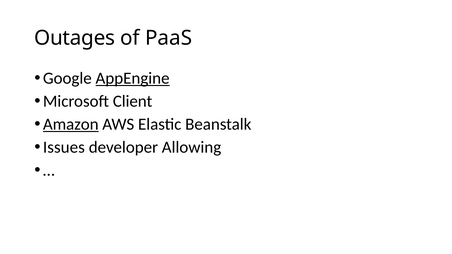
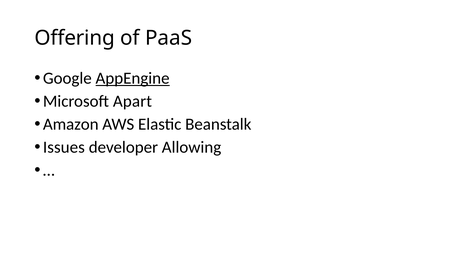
Outages: Outages -> Offering (75, 38)
Client: Client -> Apart (132, 101)
Amazon underline: present -> none (71, 124)
